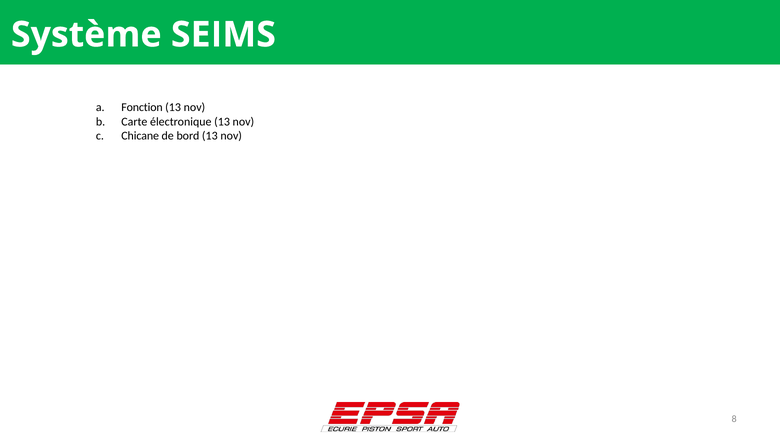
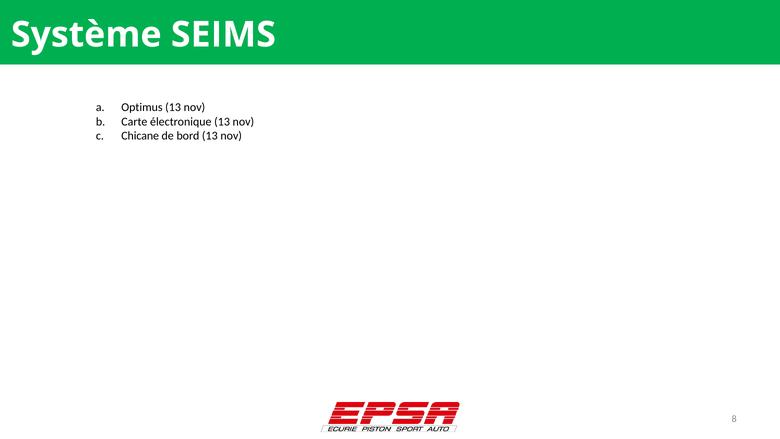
Fonction: Fonction -> Optimus (142, 107)
